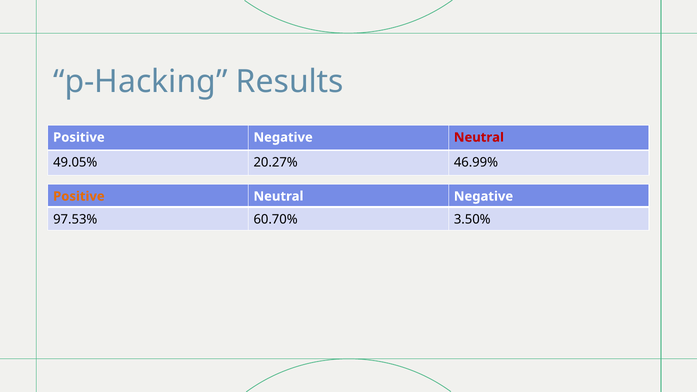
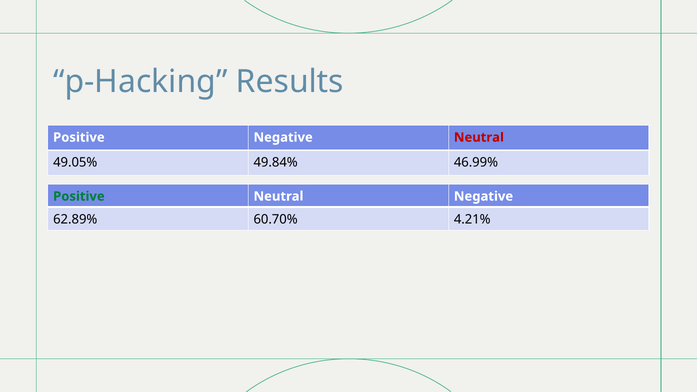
20.27%: 20.27% -> 49.84% (276, 162)
Positive colour: orange -> green (79, 196)
97.53%: 97.53% -> 62.89% (75, 219)
3.50%: 3.50% -> 4.21% (472, 219)
